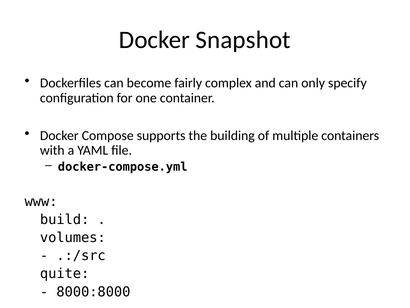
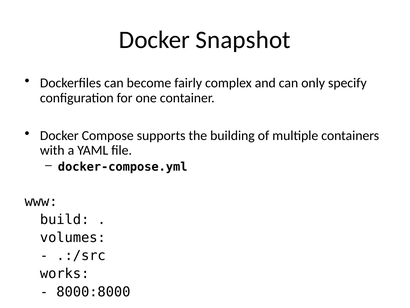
quite: quite -> works (65, 273)
